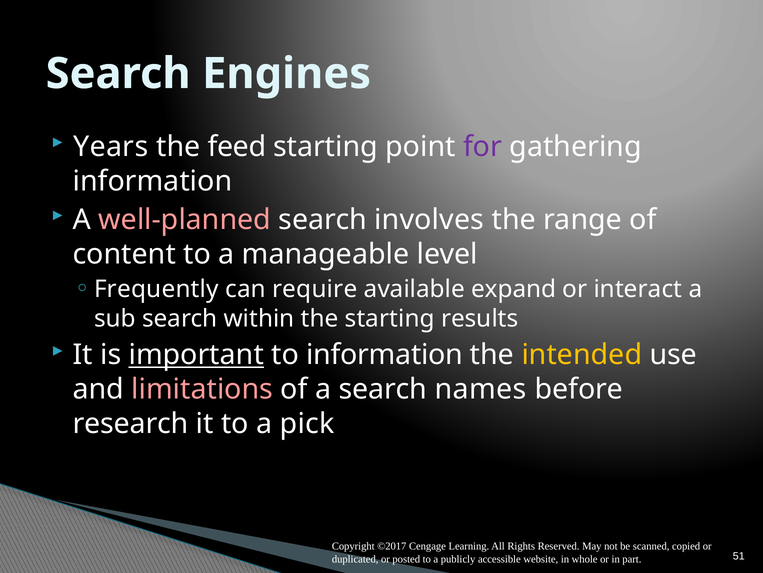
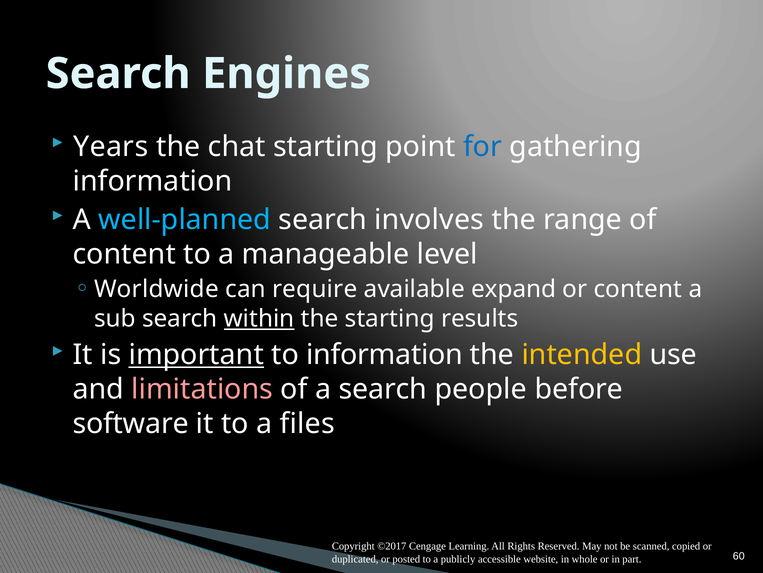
feed: feed -> chat (237, 147)
for colour: purple -> blue (483, 147)
well-planned colour: pink -> light blue (185, 219)
Frequently: Frequently -> Worldwide (156, 289)
or interact: interact -> content (638, 289)
within underline: none -> present (259, 318)
names: names -> people (481, 389)
research: research -> software (131, 423)
pick: pick -> files (307, 423)
51: 51 -> 60 (739, 556)
